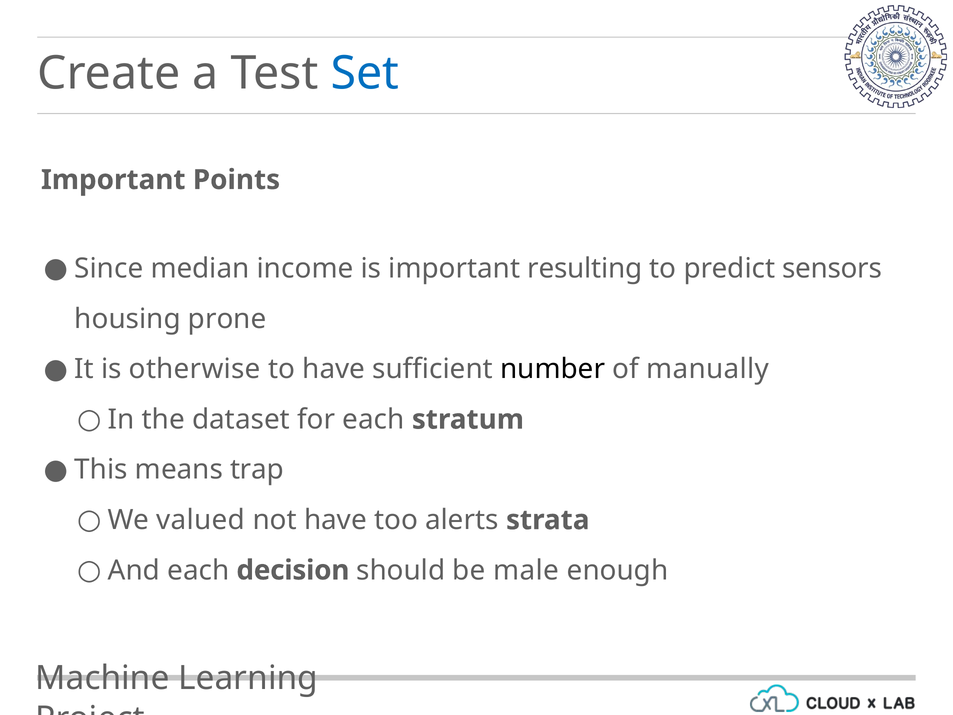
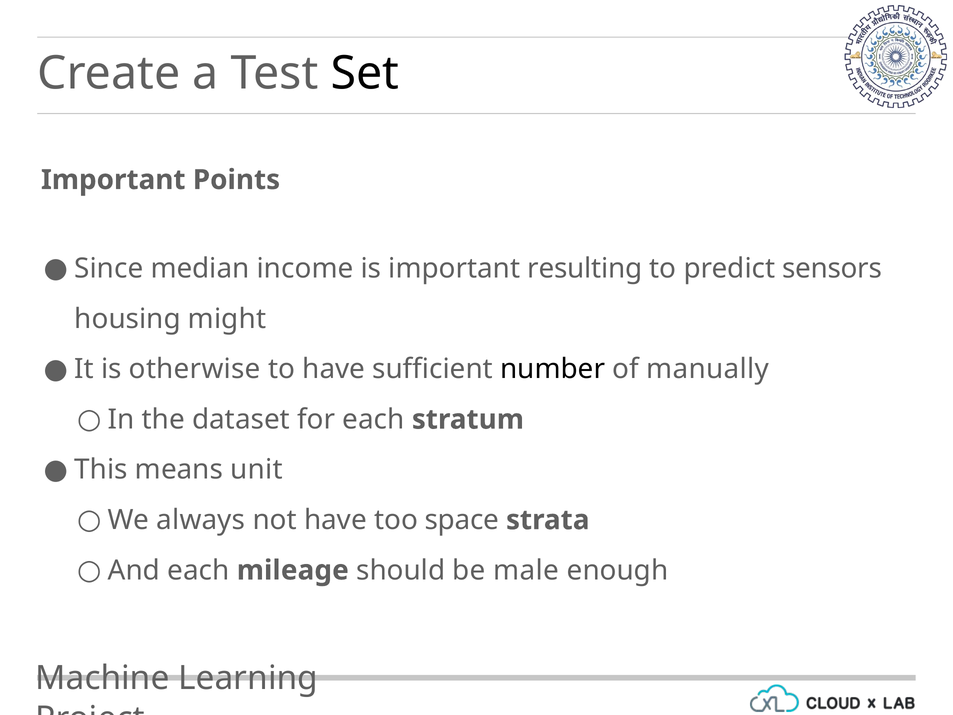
Set colour: blue -> black (365, 73)
prone: prone -> might (227, 319)
trap: trap -> unit (257, 470)
valued: valued -> always (201, 520)
alerts: alerts -> space (462, 520)
decision: decision -> mileage (293, 570)
